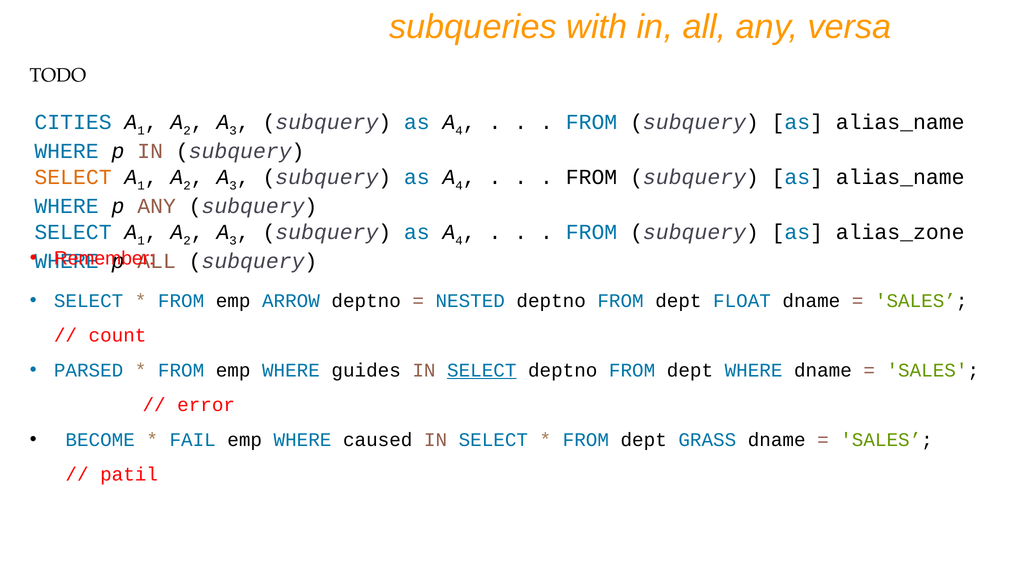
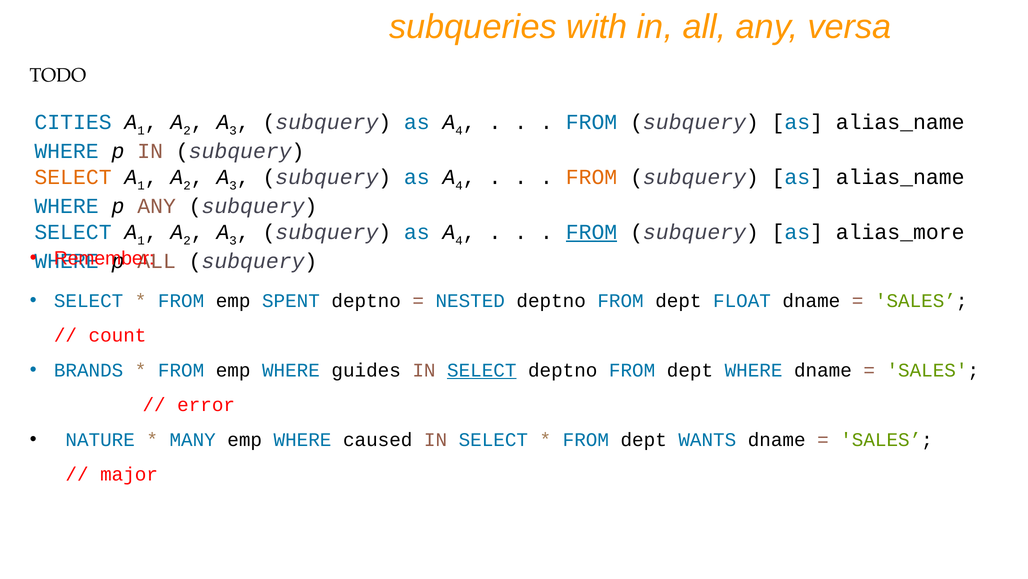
FROM colour: black -> orange (592, 177)
FROM underline: none -> present (592, 232)
alias_zone: alias_zone -> alias_more (900, 232)
ARROW: ARROW -> SPENT (291, 300)
PARSED: PARSED -> BRANDS (89, 370)
BECOME: BECOME -> NATURE (100, 439)
FAIL: FAIL -> MANY (193, 439)
GRASS: GRASS -> WANTS (707, 439)
patil: patil -> major (129, 474)
